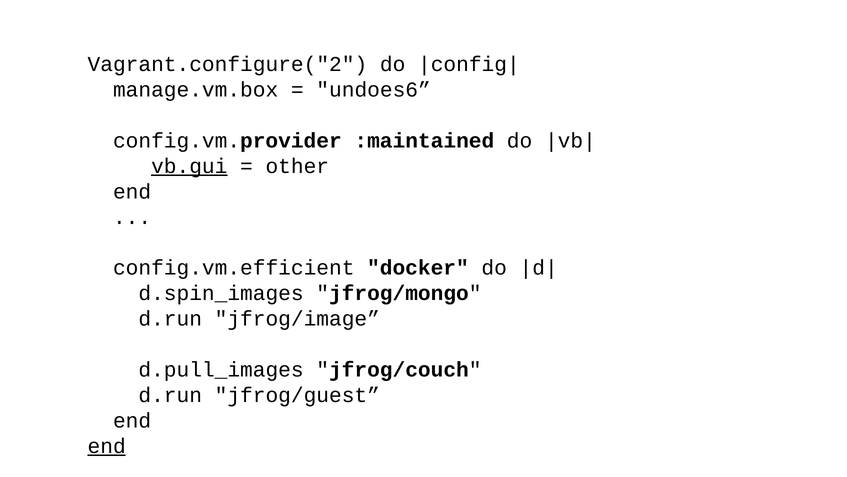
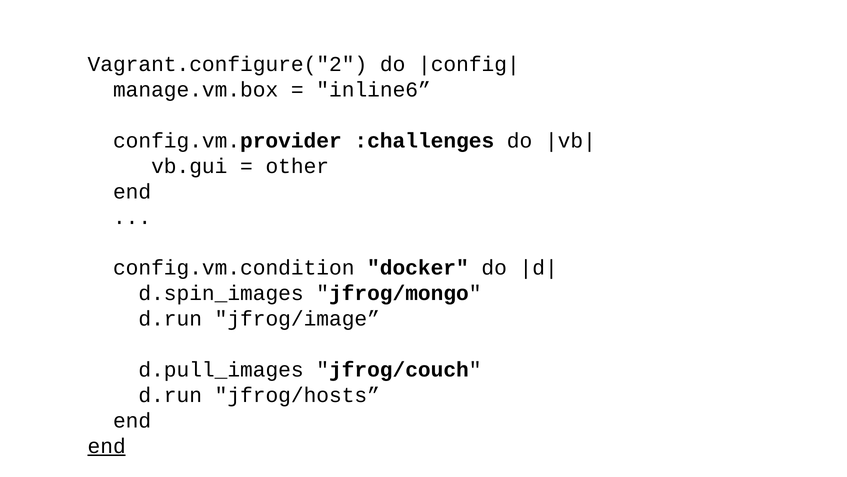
undoes6: undoes6 -> inline6 (374, 90)
:maintained: :maintained -> :challenges (424, 141)
vb.gui underline: present -> none (189, 166)
config.vm.efficient: config.vm.efficient -> config.vm.condition (234, 268)
jfrog/guest: jfrog/guest -> jfrog/hosts (297, 395)
